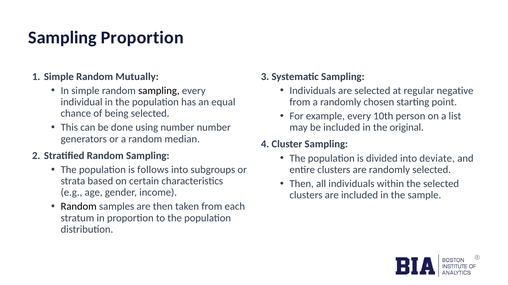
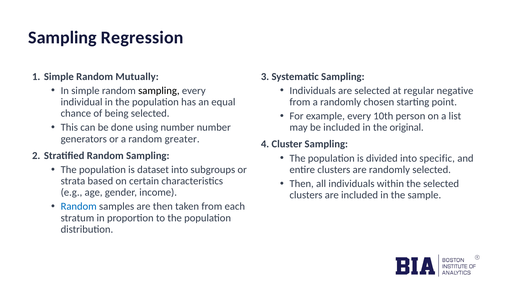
Sampling Proportion: Proportion -> Regression (142, 38)
median: median -> greater (182, 139)
deviate: deviate -> specific (437, 159)
follows: follows -> dataset (153, 170)
Random colour: black -> blue (79, 207)
